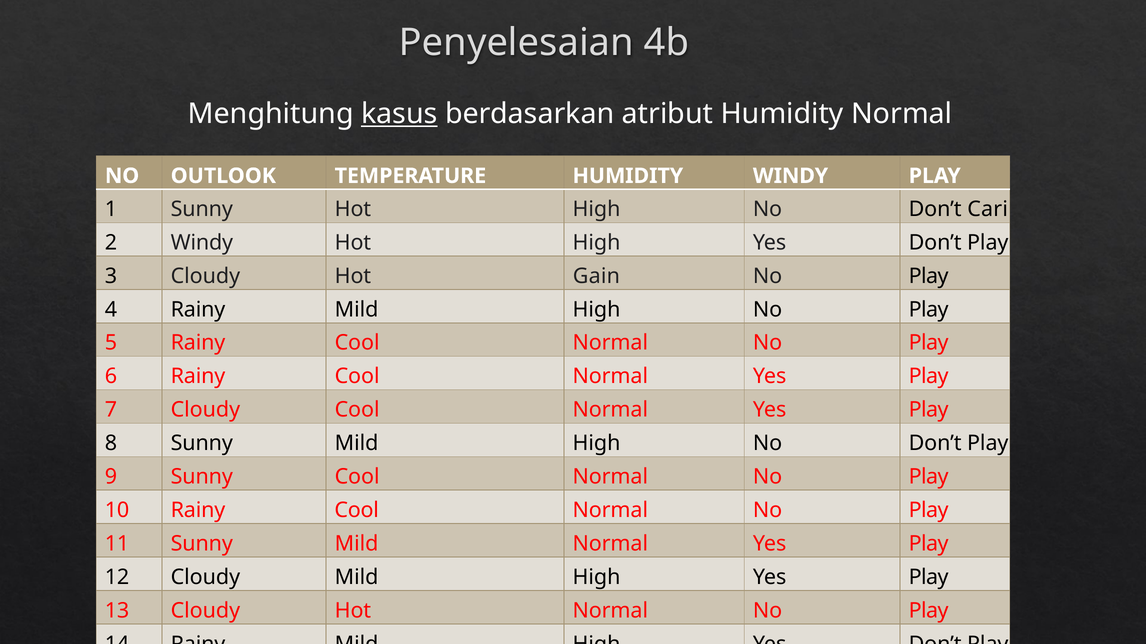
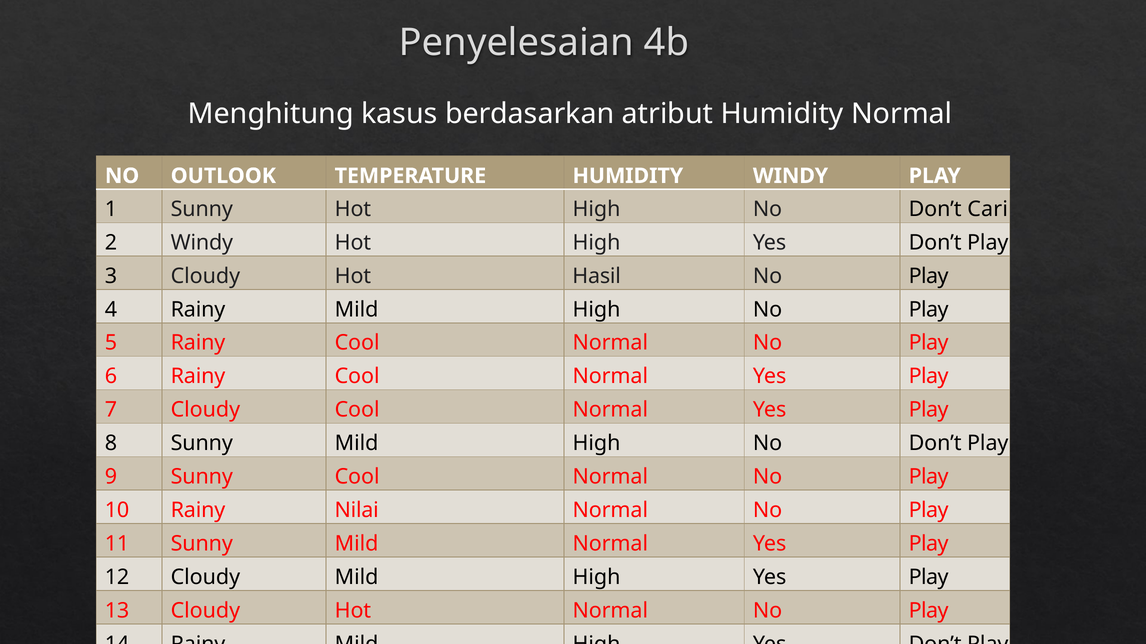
kasus underline: present -> none (399, 114)
Gain: Gain -> Hasil (597, 276)
10 Rainy Cool: Cool -> Nilai (357, 511)
